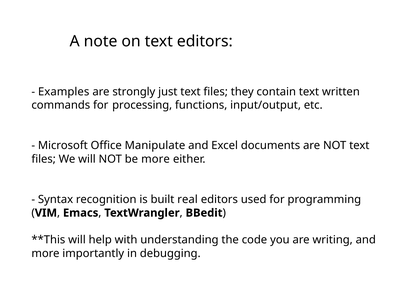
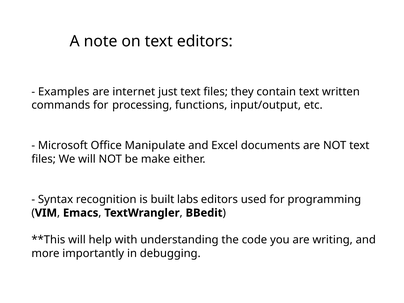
strongly: strongly -> internet (134, 92)
be more: more -> make (156, 159)
real: real -> labs (188, 199)
